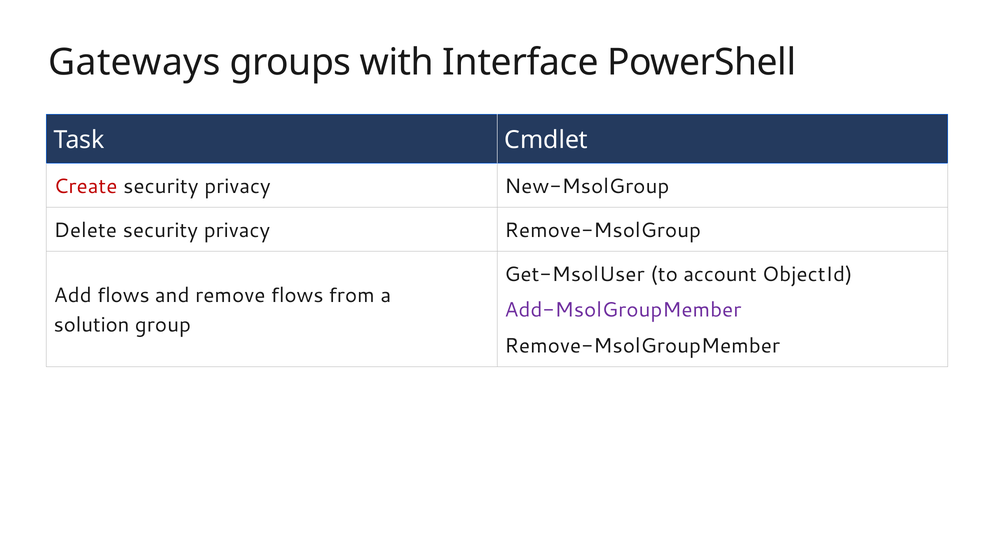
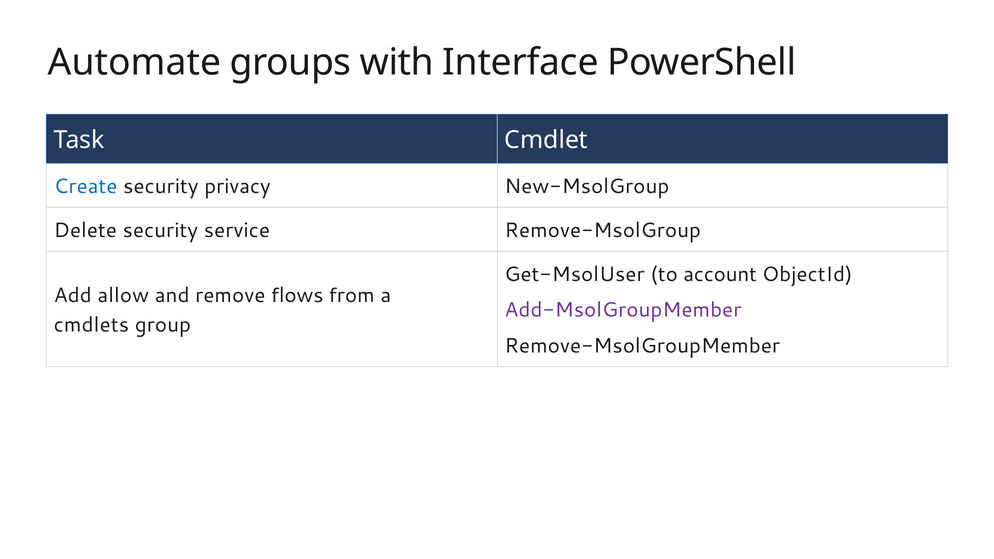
Gateways: Gateways -> Automate (135, 62)
Create colour: red -> blue (86, 186)
Delete security privacy: privacy -> service (237, 230)
Add flows: flows -> allow (123, 295)
solution: solution -> cmdlets (91, 325)
